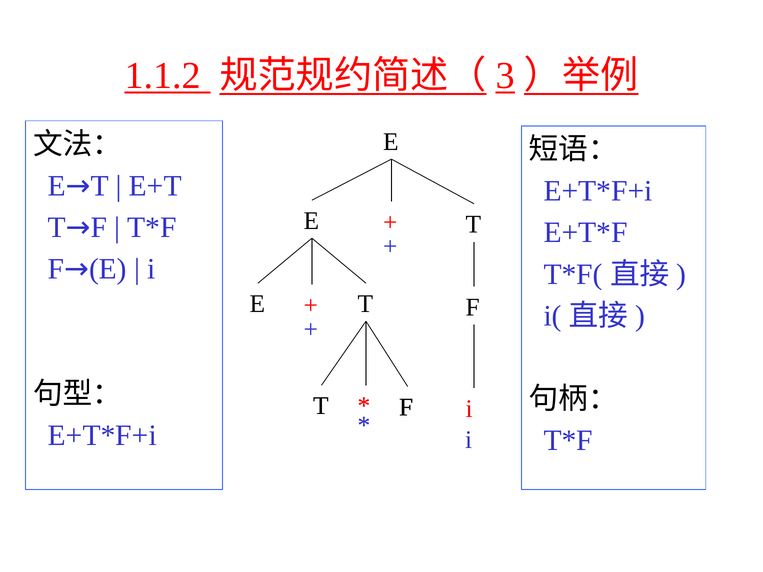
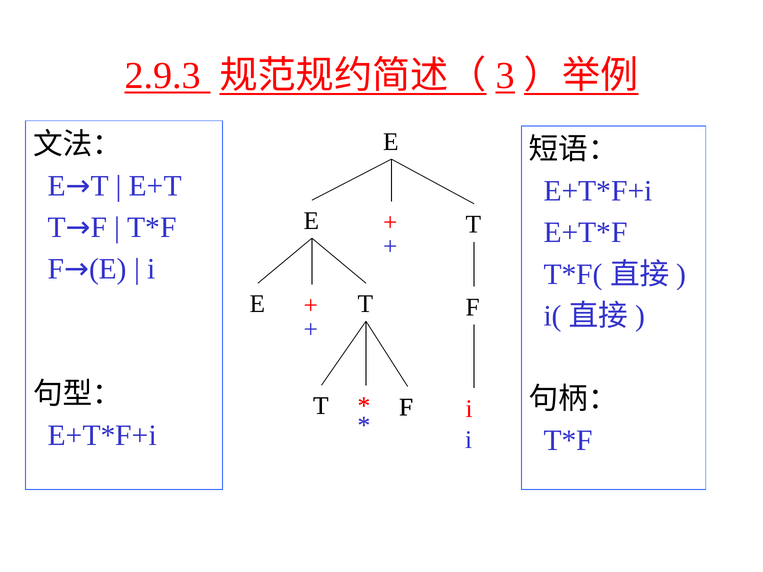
1.1.2: 1.1.2 -> 2.9.3 (163, 76)
